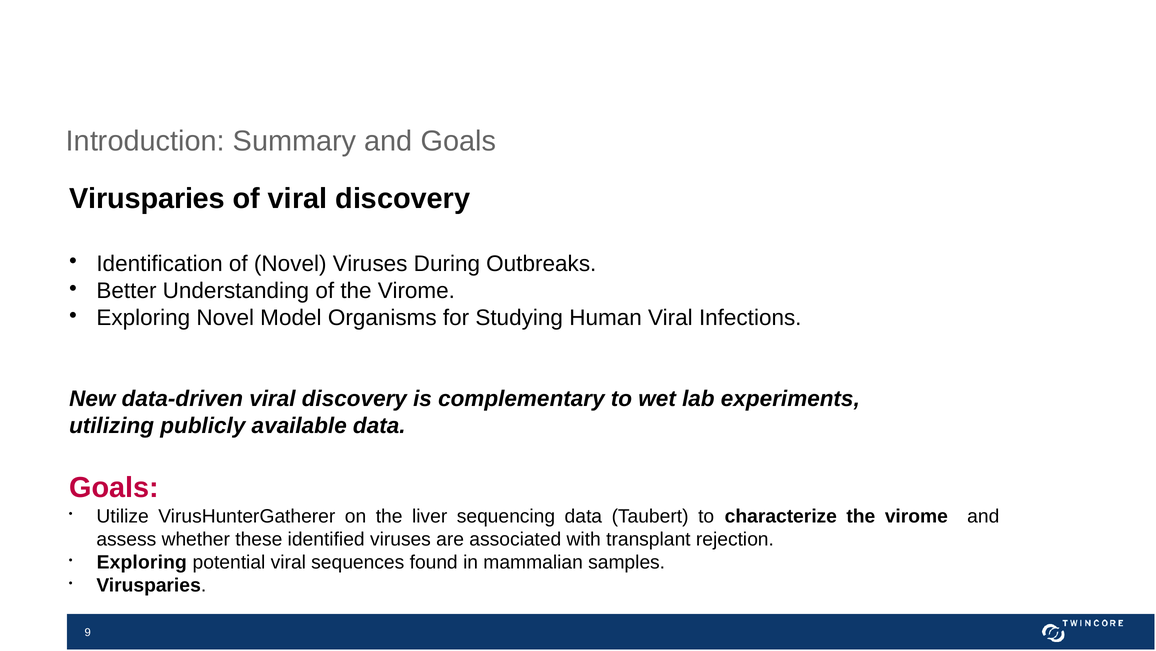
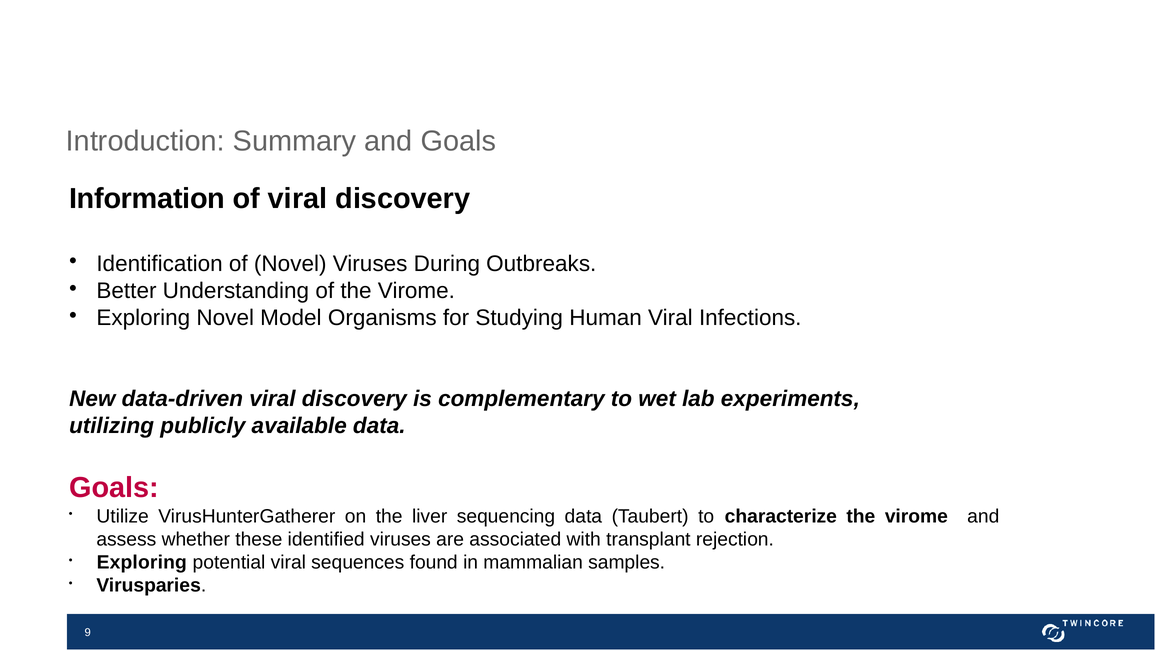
Virusparies: Virusparies -> Information (147, 198)
